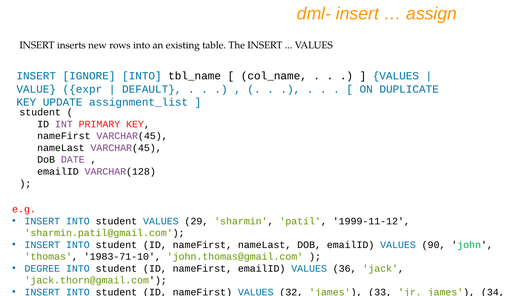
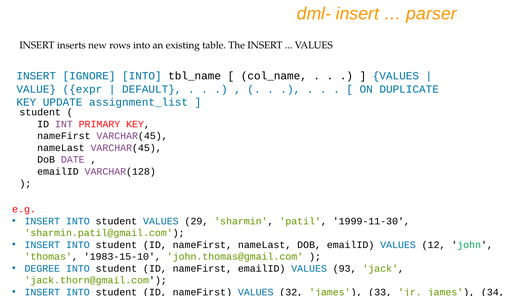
assign: assign -> parser (432, 14)
1999-11-12: 1999-11-12 -> 1999-11-30 (371, 222)
90: 90 -> 12 (434, 245)
1983-71-10: 1983-71-10 -> 1983-15-10 (122, 257)
36: 36 -> 93 (345, 269)
